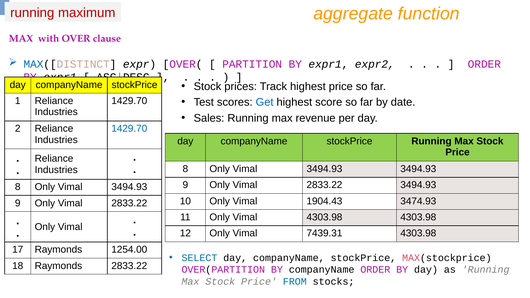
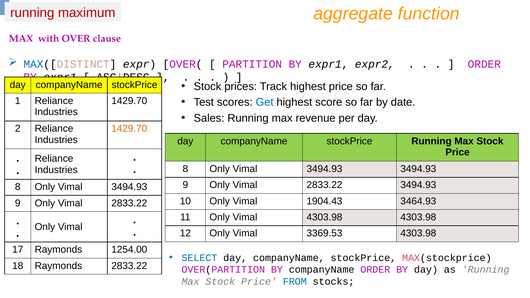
1429.70 colour: blue -> orange (129, 129)
3474.93: 3474.93 -> 3464.93 (418, 201)
7439.31: 7439.31 -> 3369.53 (324, 233)
